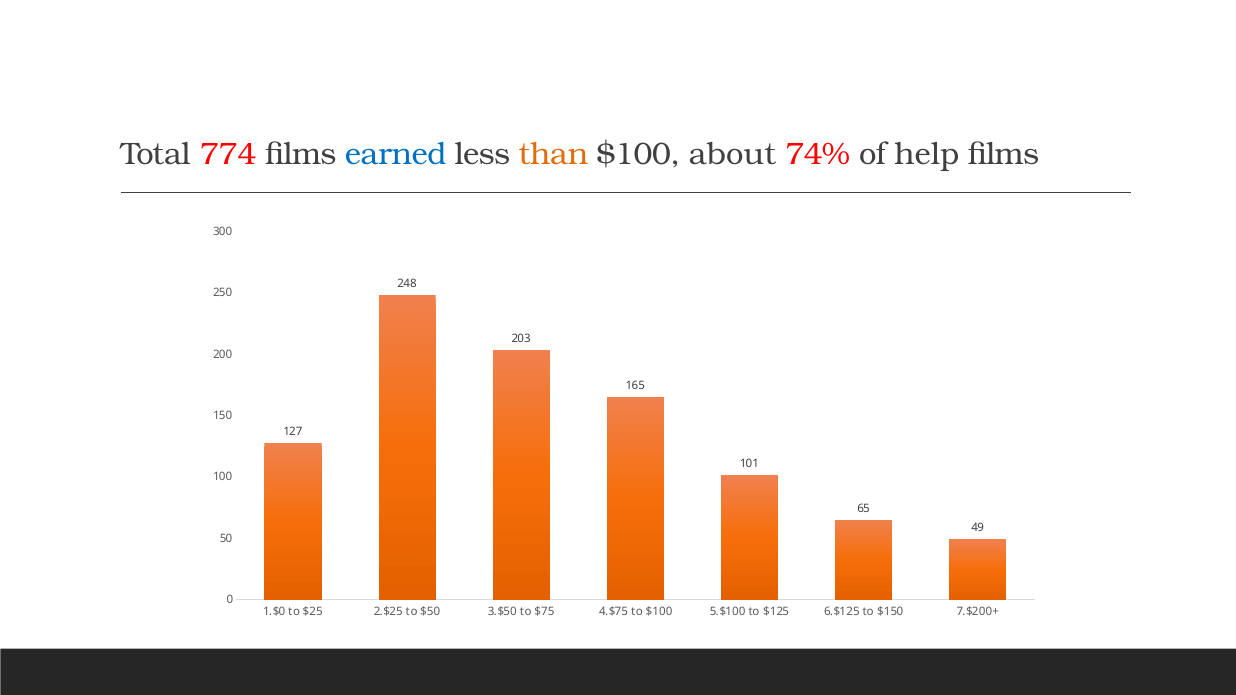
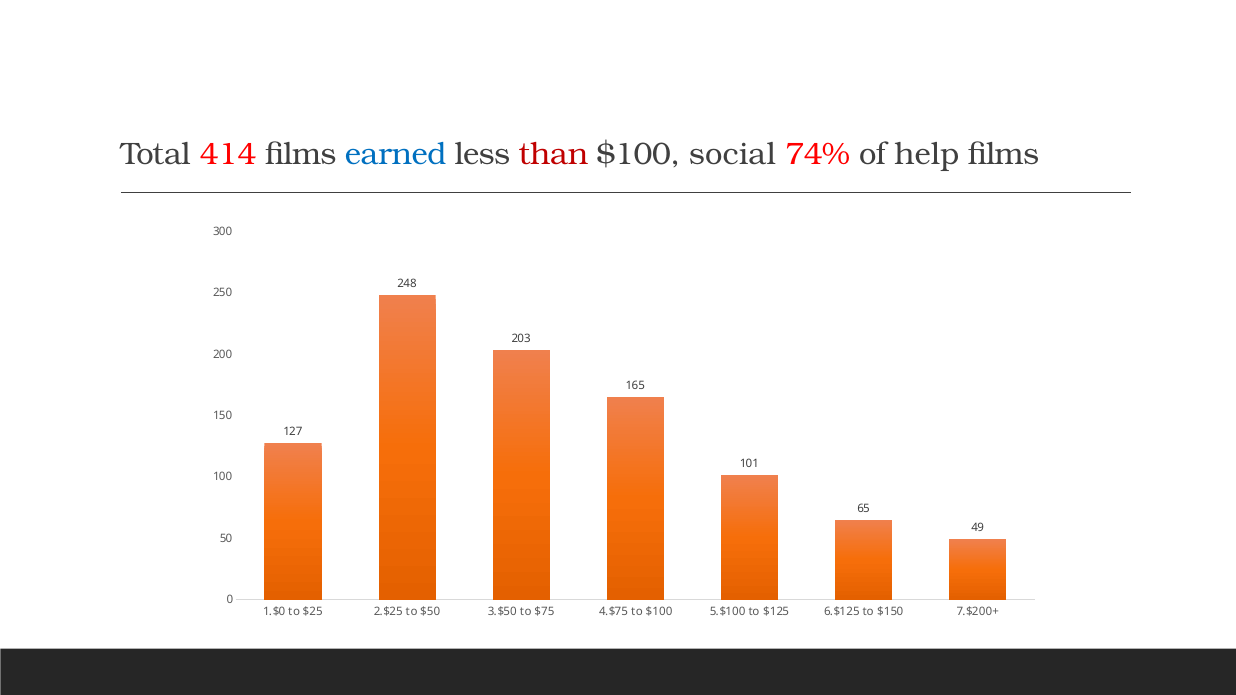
774: 774 -> 414 (228, 155)
than colour: orange -> red (553, 155)
about: about -> social (732, 155)
